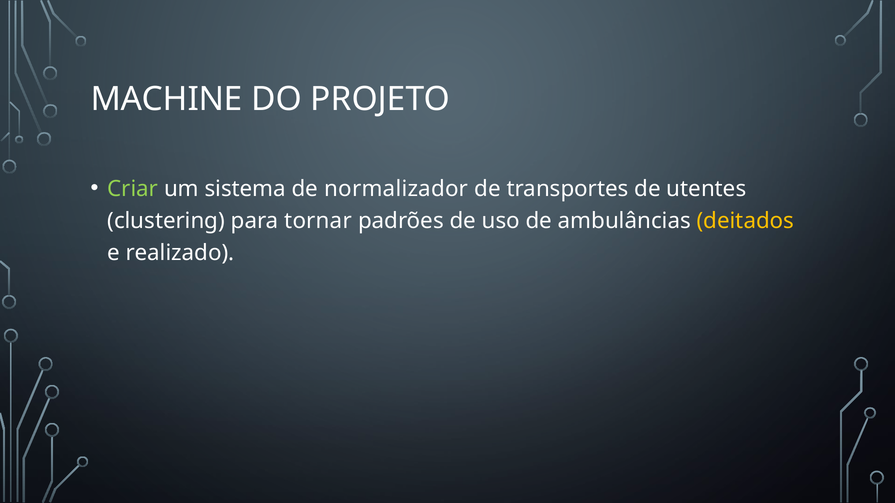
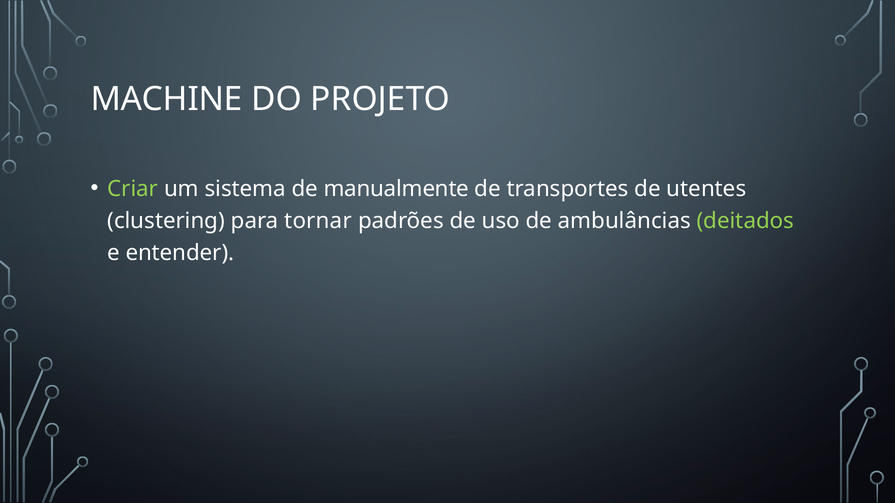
normalizador: normalizador -> manualmente (396, 189)
deitados colour: yellow -> light green (745, 221)
realizado: realizado -> entender (180, 253)
